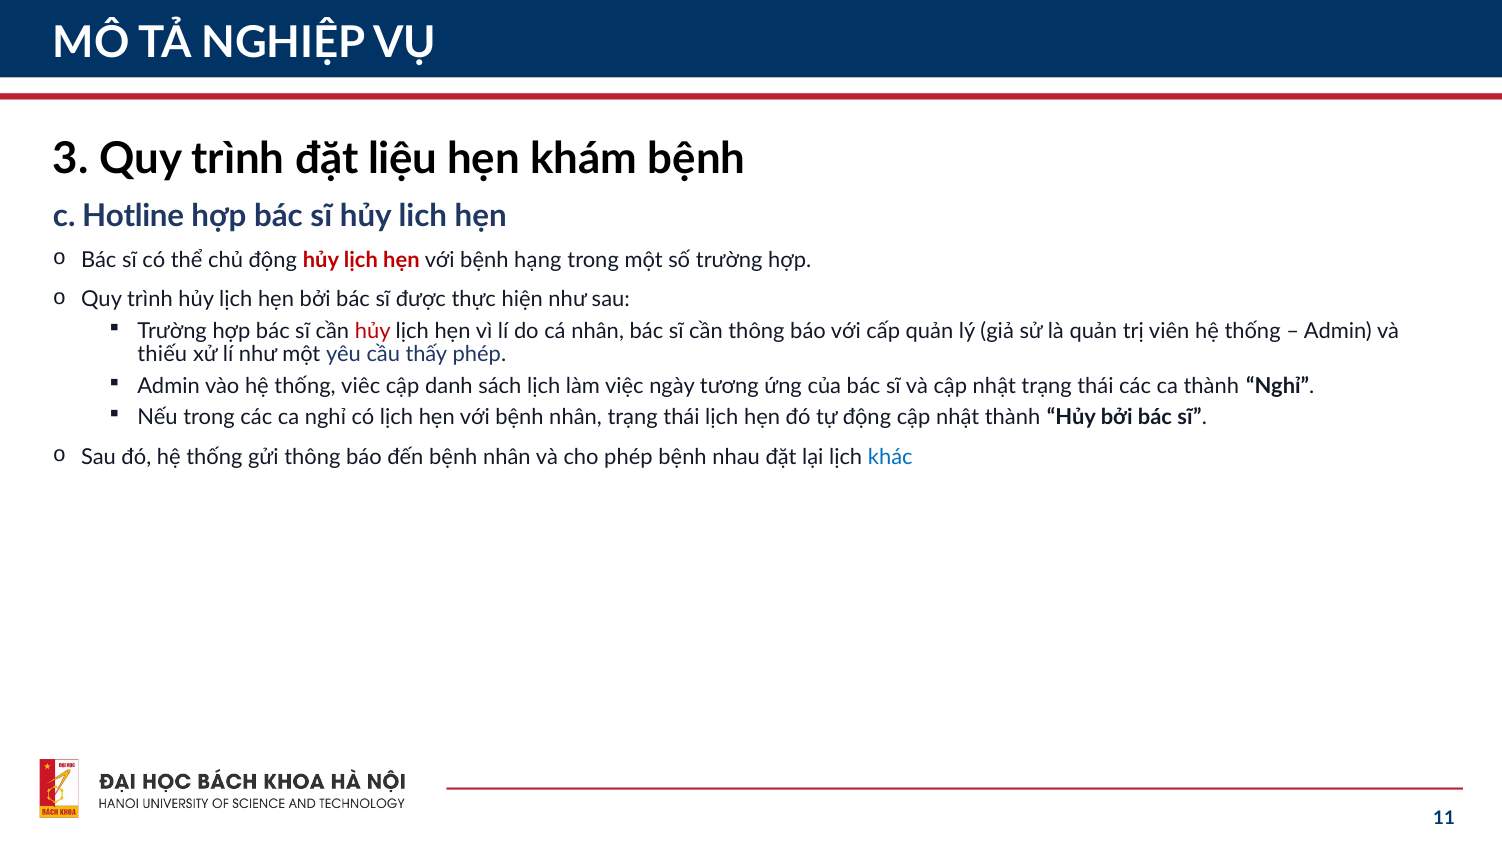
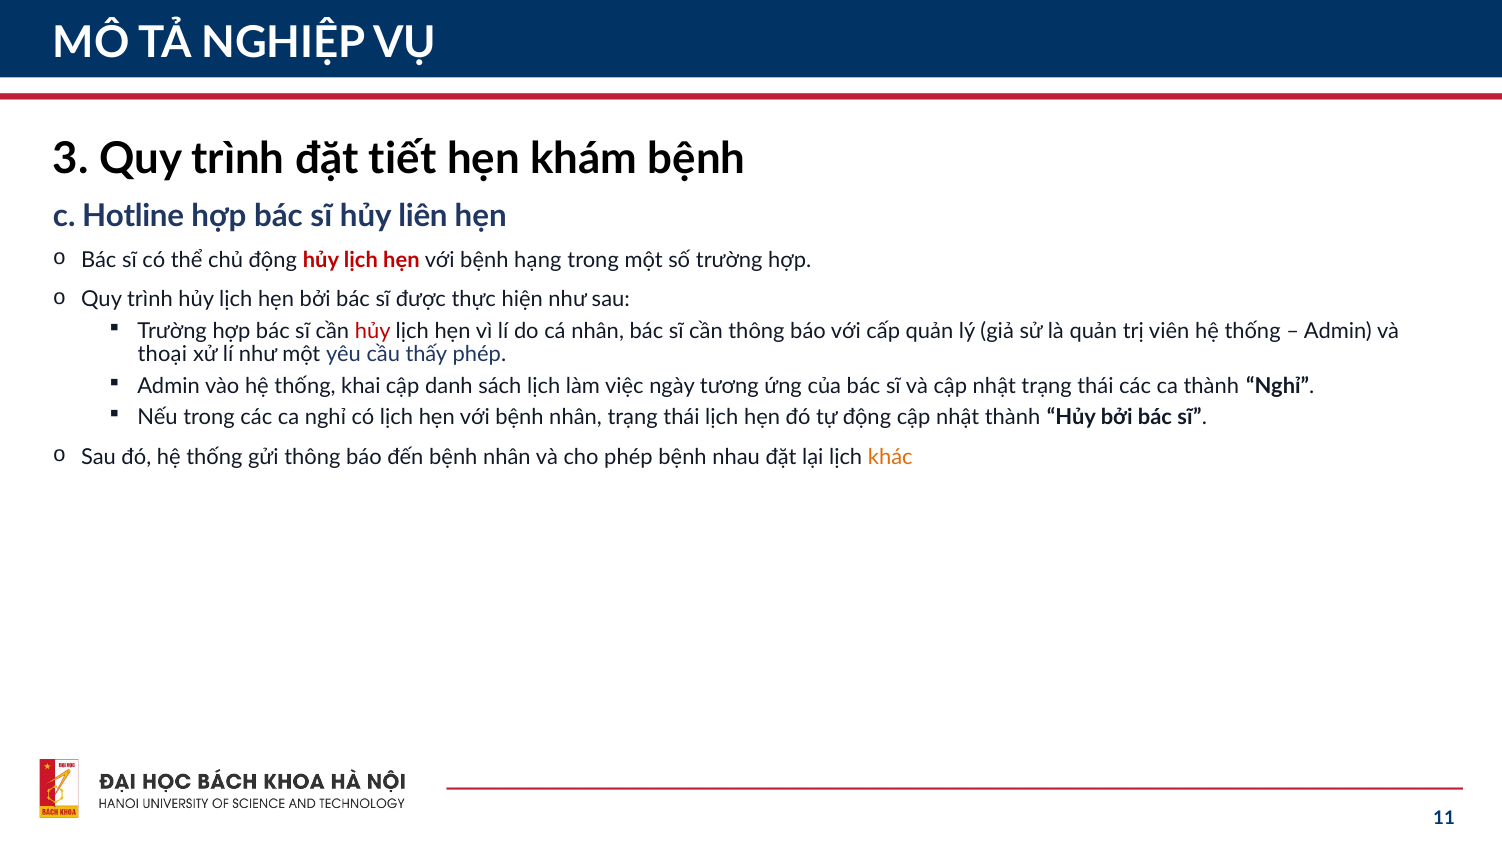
liệu: liệu -> tiết (403, 159)
lich: lich -> liên (423, 216)
thiếu: thiếu -> thoại (162, 355)
viêc: viêc -> khai (361, 386)
khác colour: blue -> orange (890, 457)
